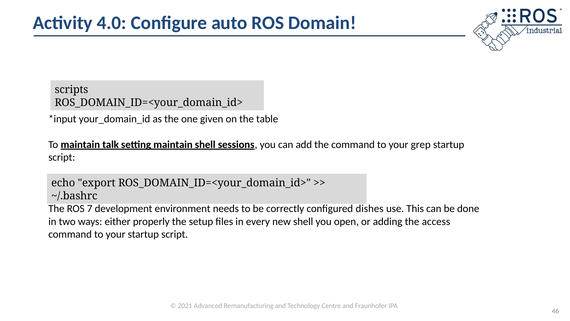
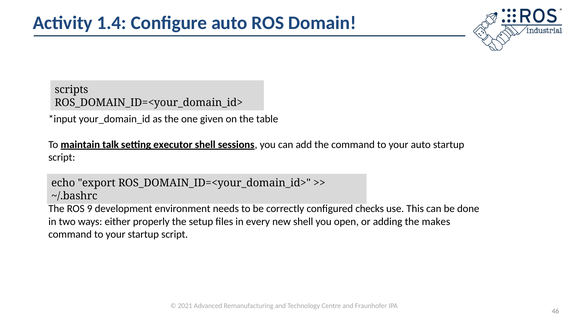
4.0: 4.0 -> 1.4 (112, 23)
setting maintain: maintain -> executor (173, 144)
your grep: grep -> auto (421, 144)
7: 7 -> 9 (90, 208)
dishes: dishes -> checks (370, 208)
access: access -> makes (436, 221)
